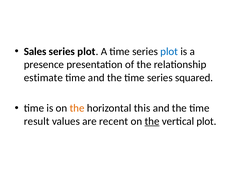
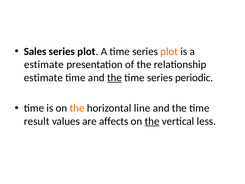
plot colour: blue -> orange (169, 51)
presence: presence -> estimate (44, 64)
the underline: none -> present (115, 78)
squared: squared -> periodic (194, 78)
this: this -> line (142, 108)
recent: recent -> affects (114, 121)
vertical plot: plot -> less (206, 121)
